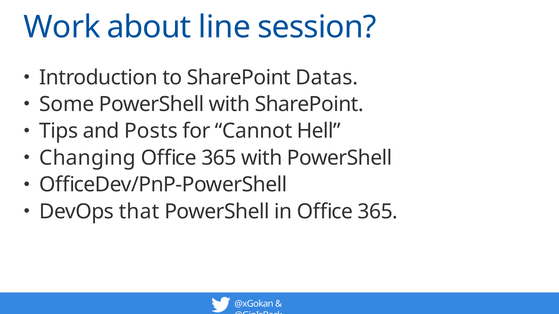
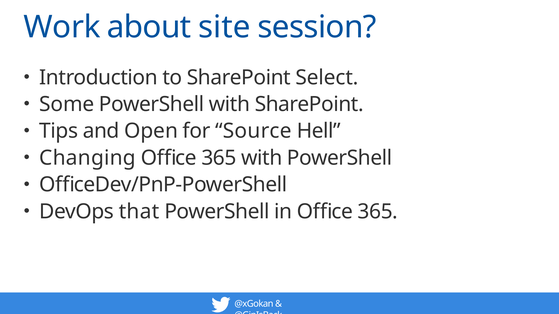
line: line -> site (224, 27)
Datas: Datas -> Select (327, 78)
Posts: Posts -> Open (151, 131)
Cannot: Cannot -> Source (253, 131)
